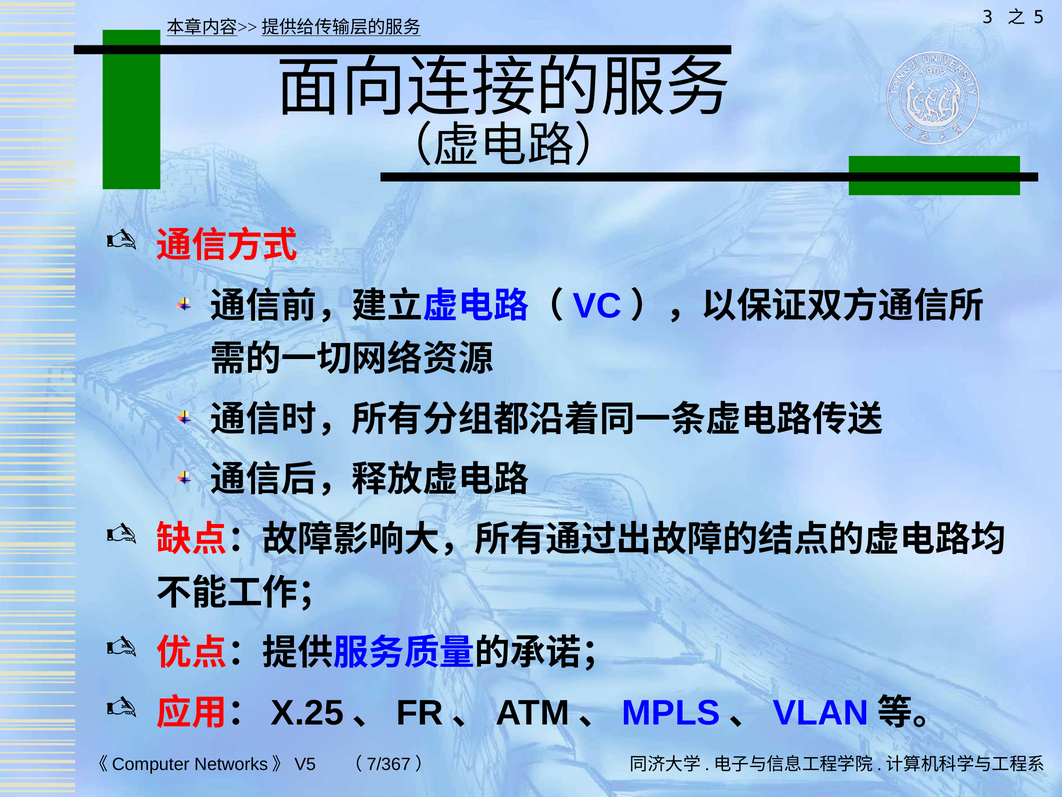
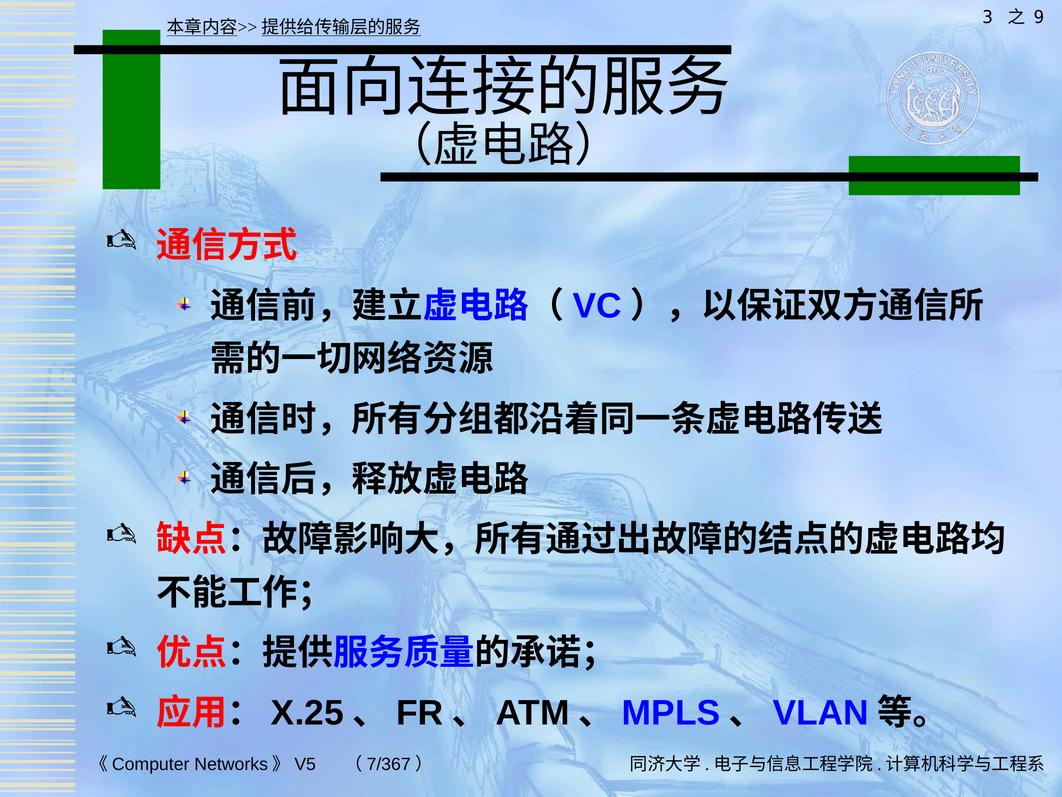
5: 5 -> 9 (1039, 17)
